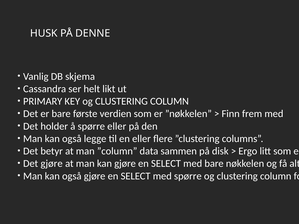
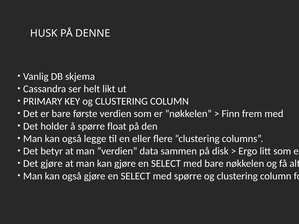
spørre eller: eller -> float (117, 126)
”column: ”column -> ”verdien (117, 151)
